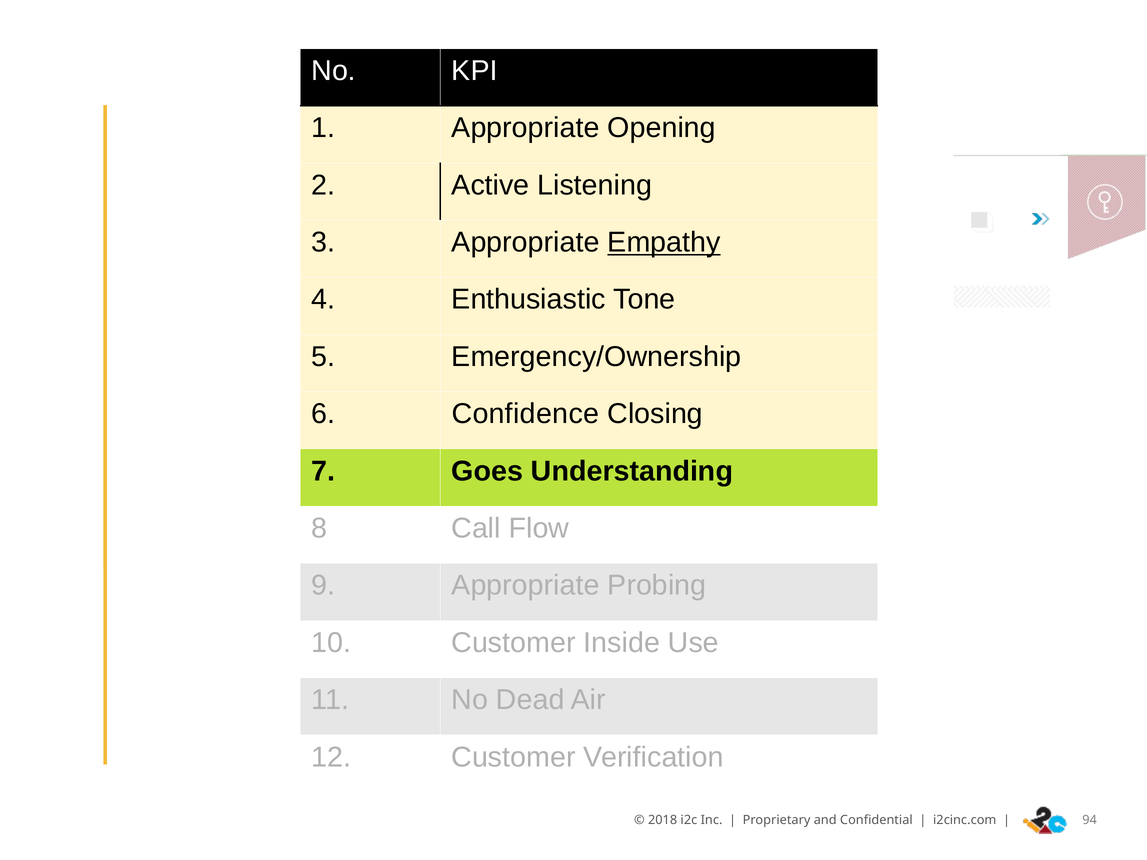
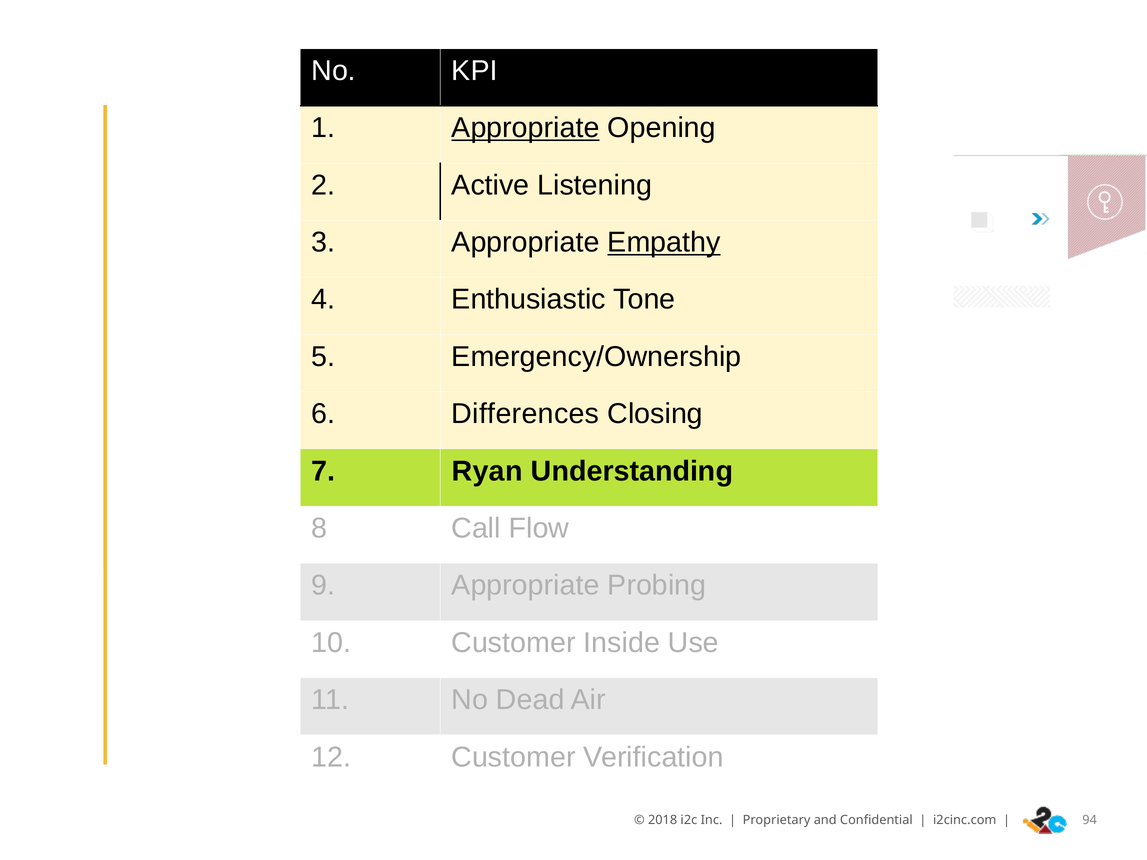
Appropriate underline: none -> present (525, 128)
Confidence: Confidence -> Differences (525, 414)
Goes: Goes -> Ryan (487, 471)
